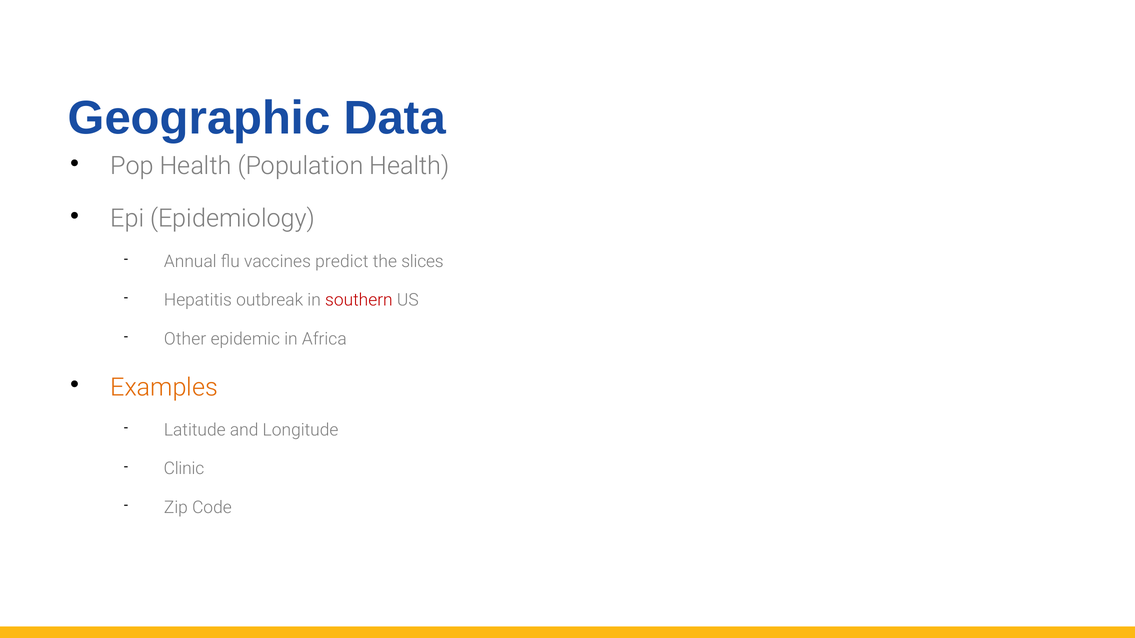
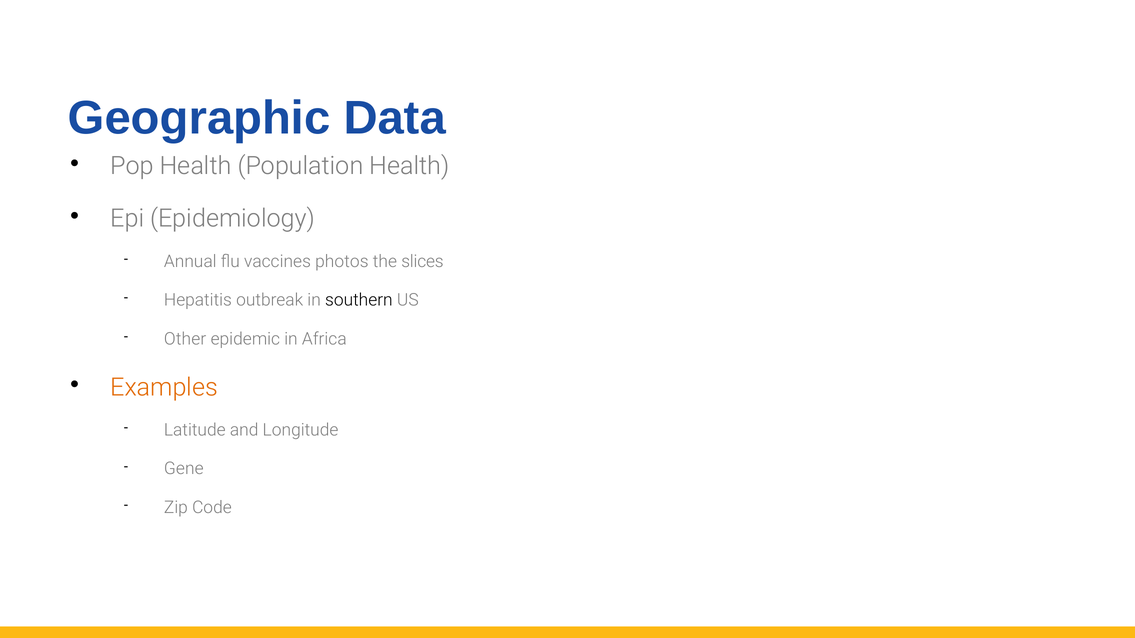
predict: predict -> photos (342, 262)
southern colour: red -> black (359, 300)
Clinic: Clinic -> Gene (184, 469)
